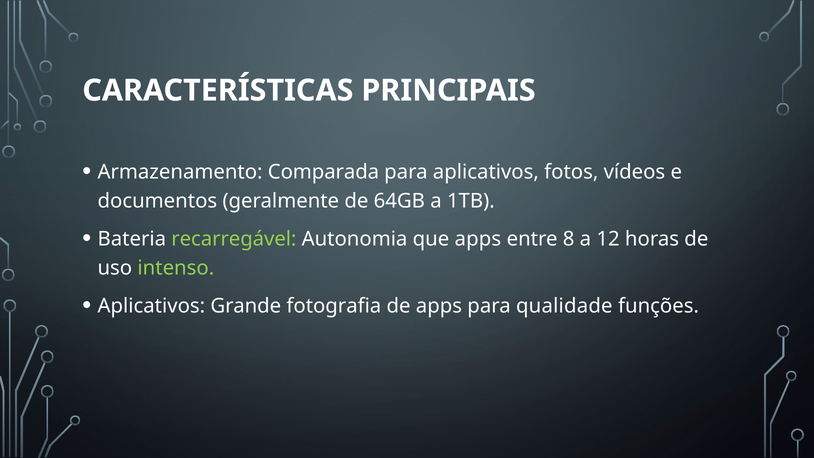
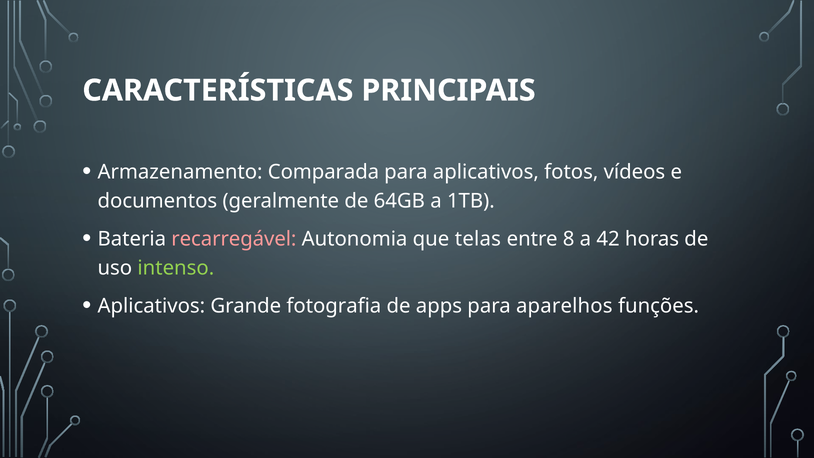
recarregável colour: light green -> pink (234, 239)
que apps: apps -> telas (478, 239)
12: 12 -> 42 (608, 239)
qualidade: qualidade -> aparelhos (564, 306)
